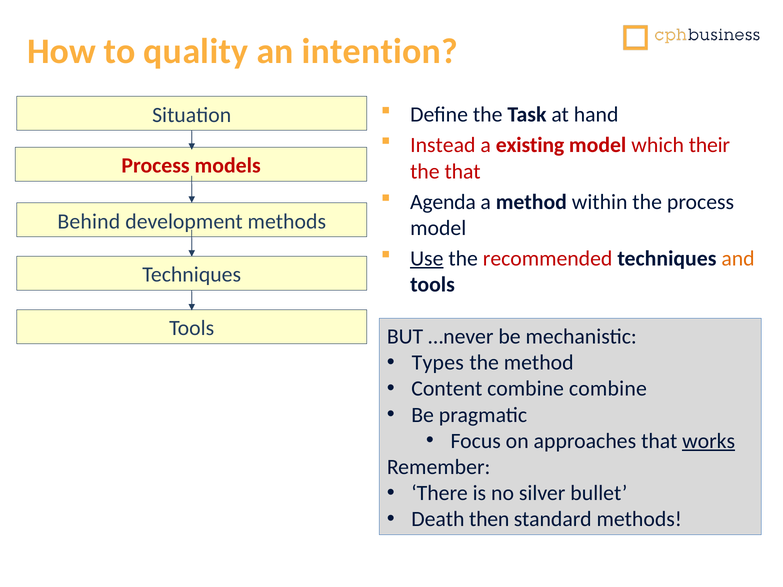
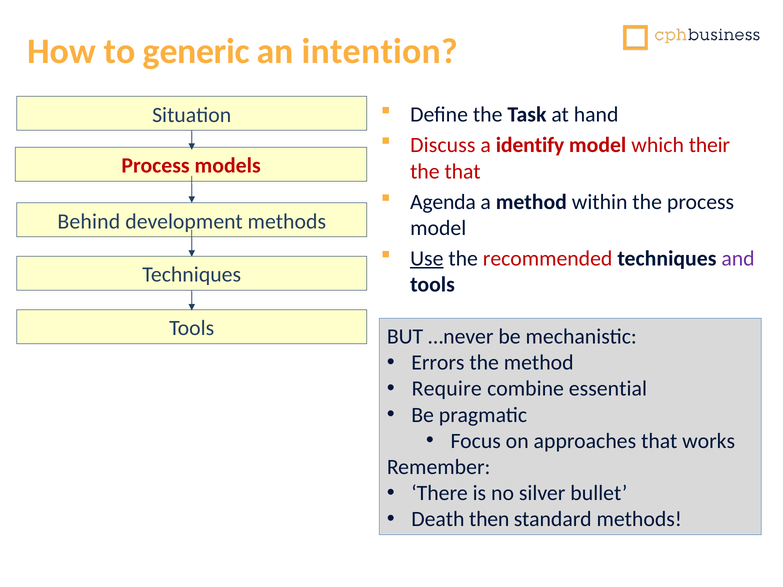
quality: quality -> generic (196, 51)
Instead: Instead -> Discuss (443, 145)
existing: existing -> identify (530, 145)
and colour: orange -> purple (738, 259)
Types: Types -> Errors (438, 363)
Content: Content -> Require (447, 389)
combine combine: combine -> essential (608, 389)
works underline: present -> none (709, 441)
